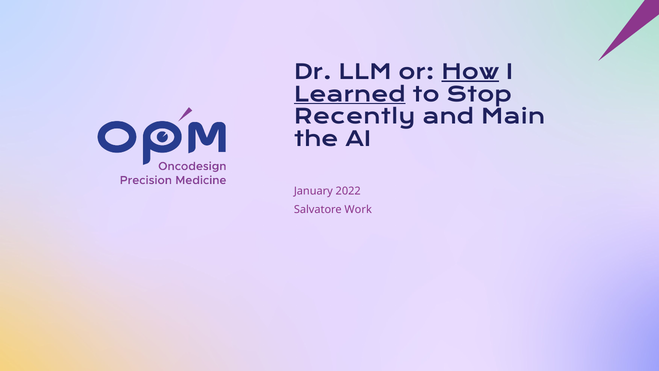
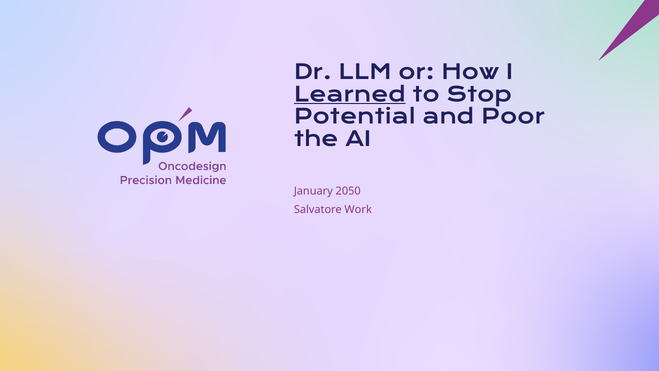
How underline: present -> none (470, 72)
Recently: Recently -> Potential (355, 117)
Main: Main -> Poor (513, 117)
2022: 2022 -> 2050 (348, 191)
